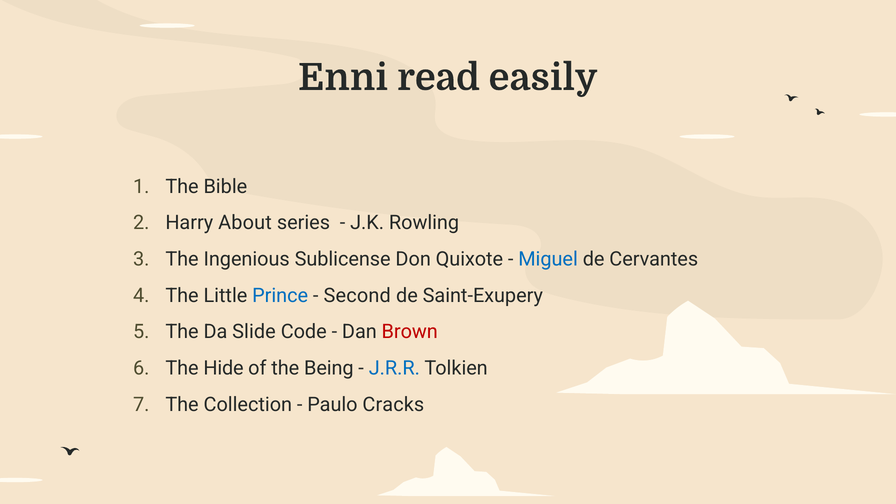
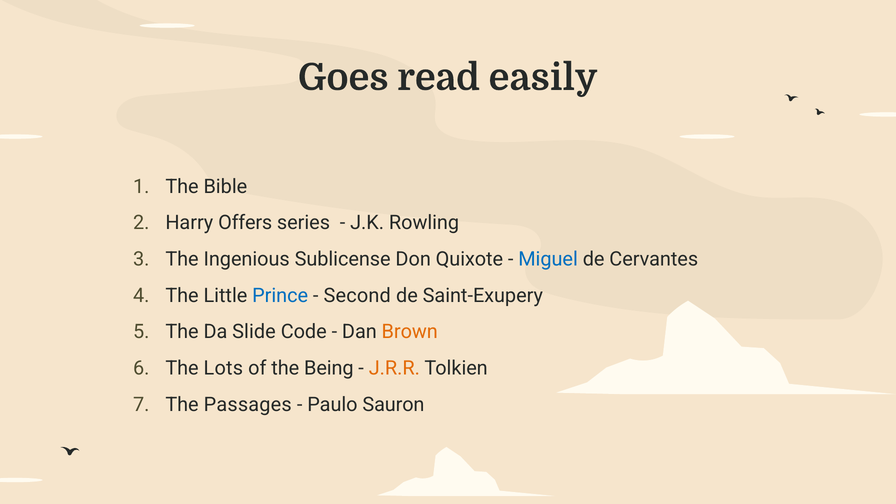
Enni: Enni -> Goes (343, 78)
About: About -> Offers (245, 223)
Brown colour: red -> orange (410, 332)
Hide: Hide -> Lots (223, 368)
J.R.R colour: blue -> orange (394, 368)
Collection: Collection -> Passages (248, 405)
Cracks: Cracks -> Sauron (393, 405)
